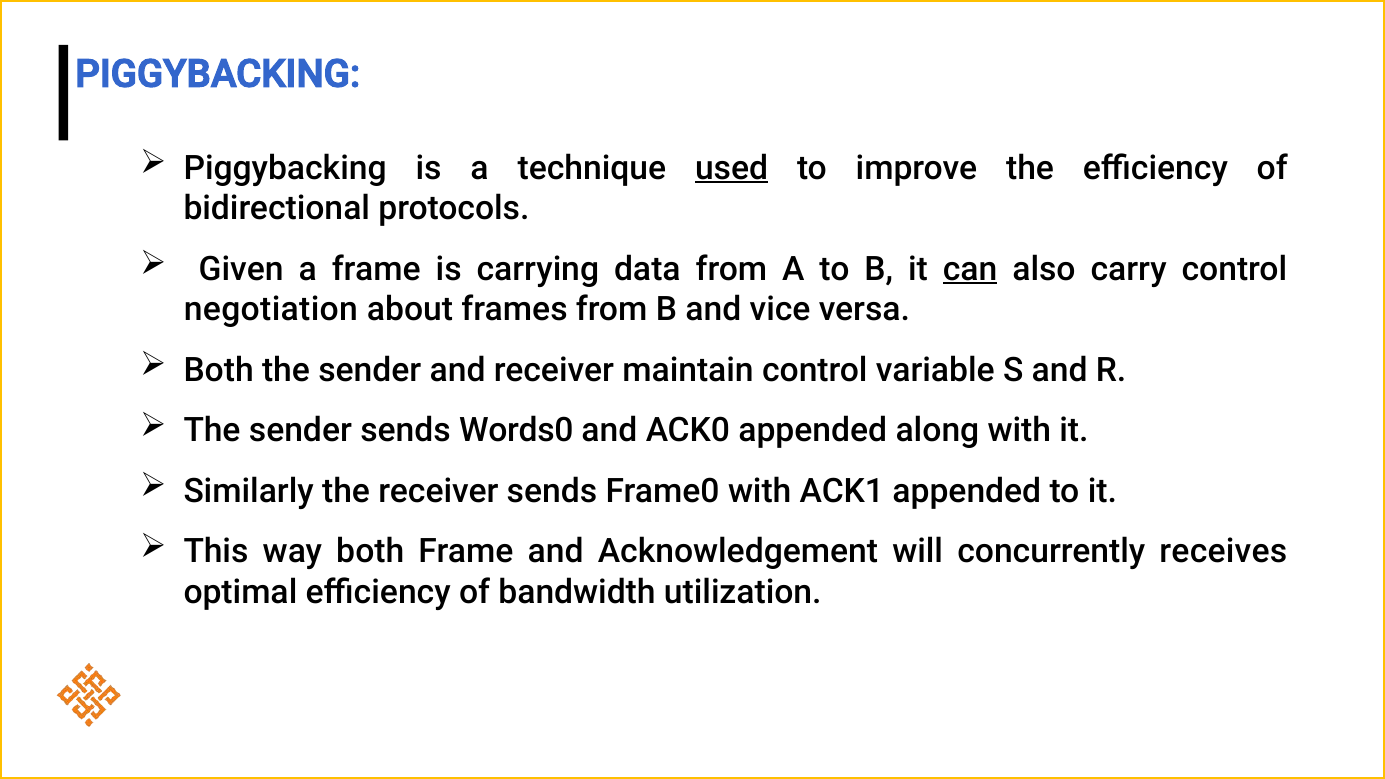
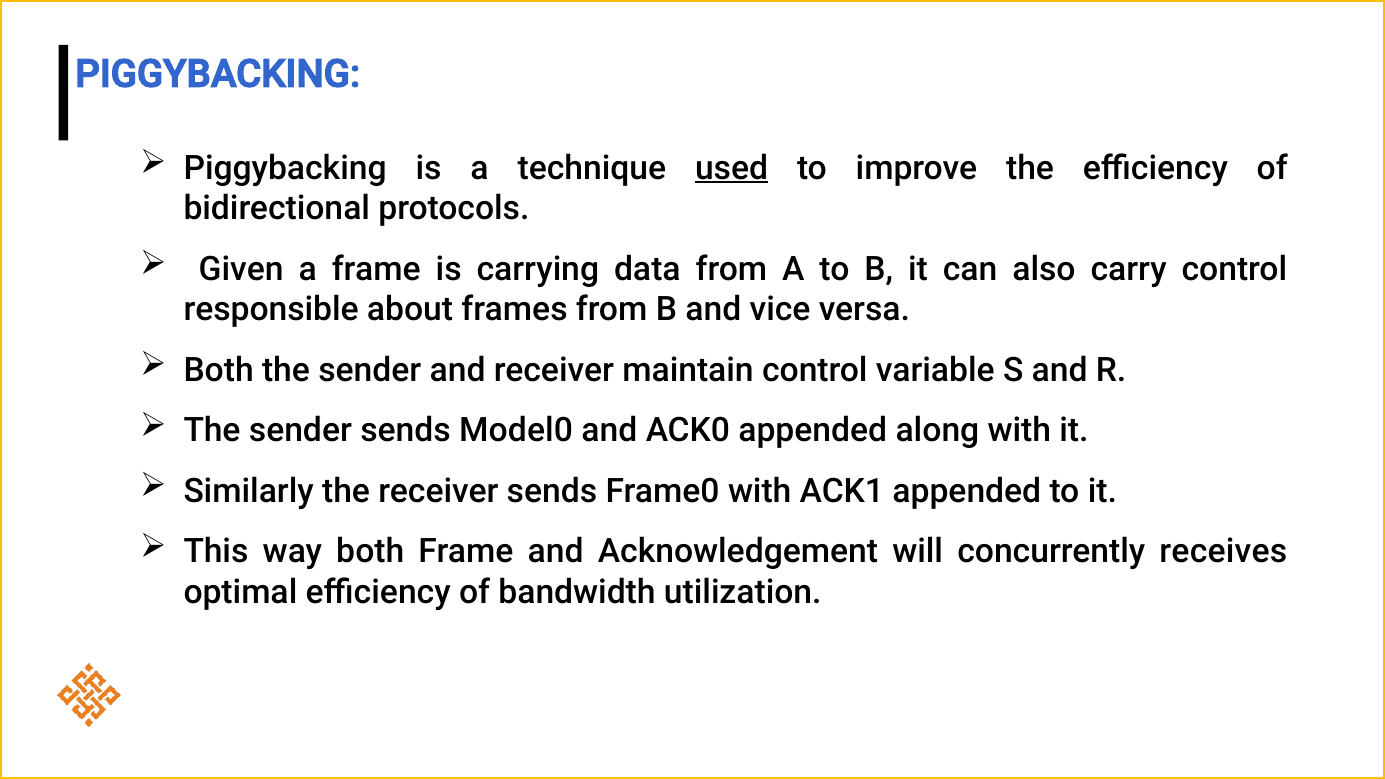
can underline: present -> none (970, 269)
negotiation: negotiation -> responsible (271, 309)
Words0: Words0 -> Model0 (516, 431)
